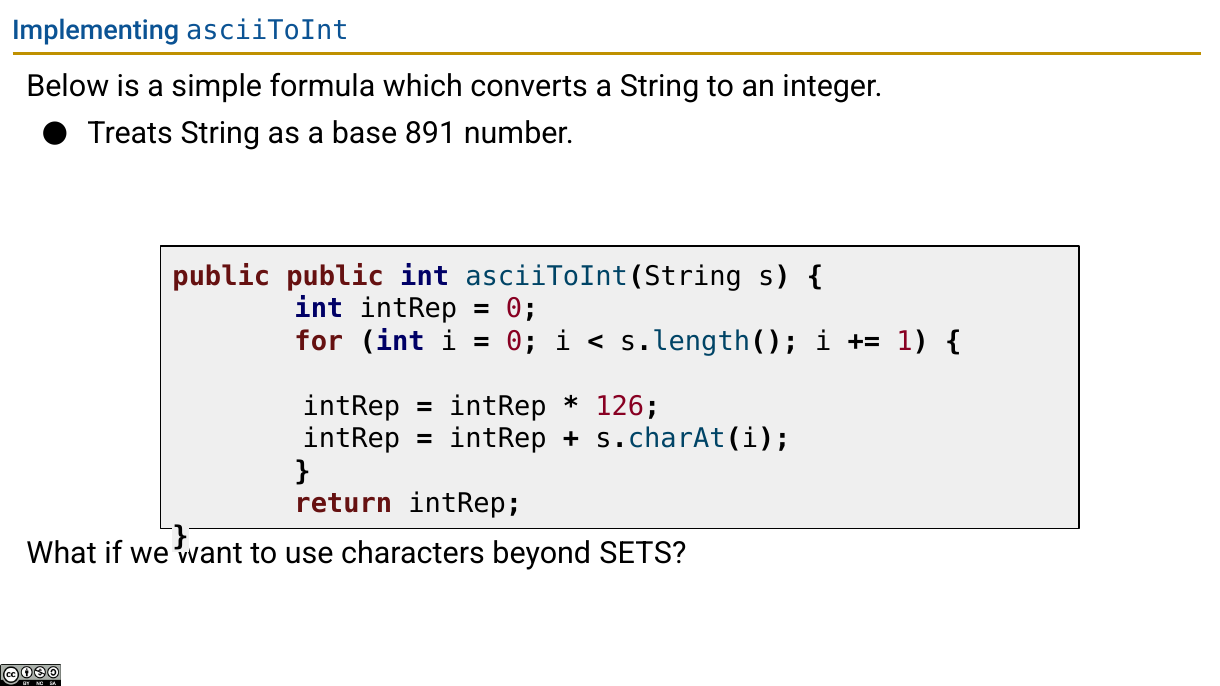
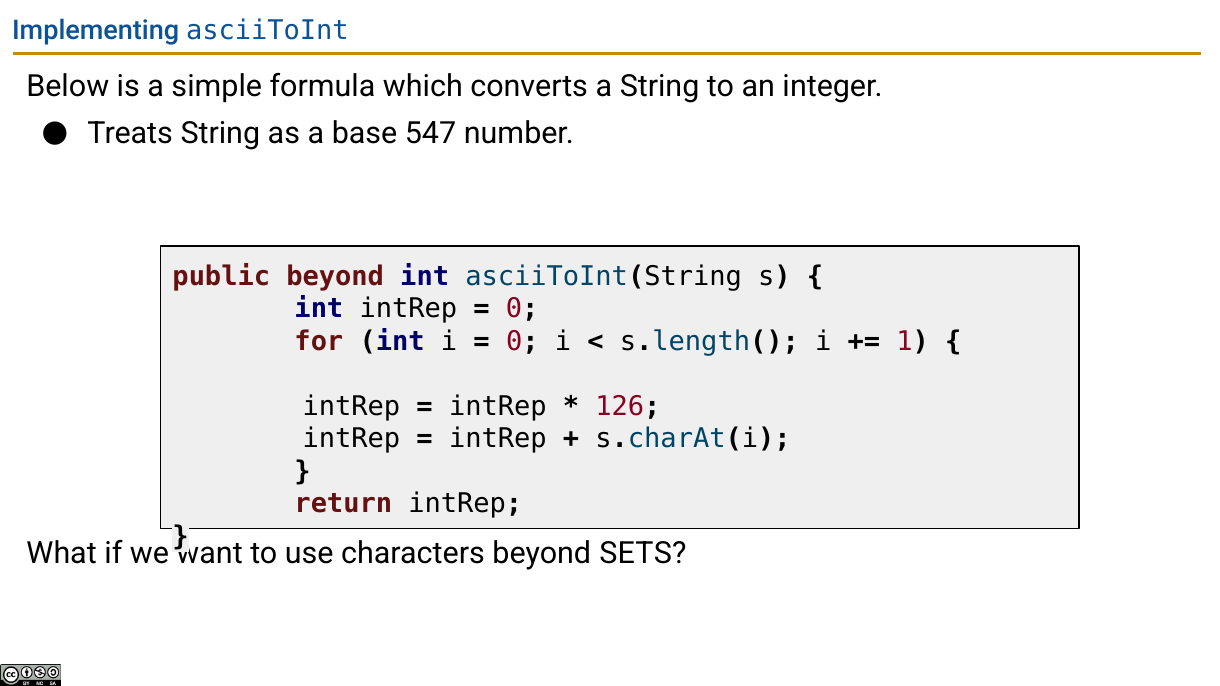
891: 891 -> 547 (431, 133)
public public: public -> beyond (335, 277)
